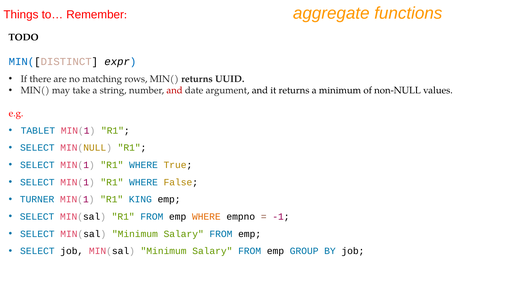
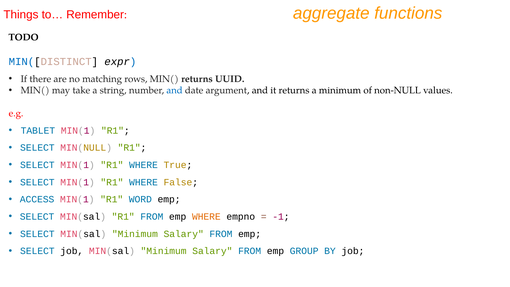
and colour: red -> blue (175, 90)
TURNER: TURNER -> ACCESS (37, 199)
KING: KING -> WORD (140, 199)
